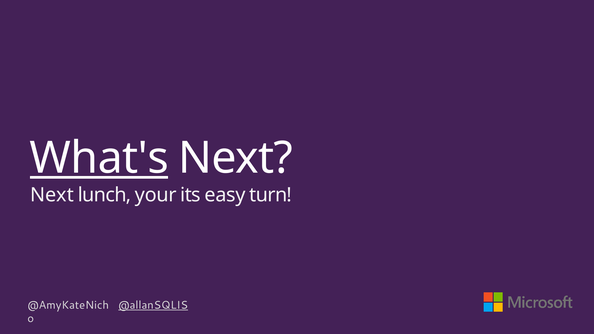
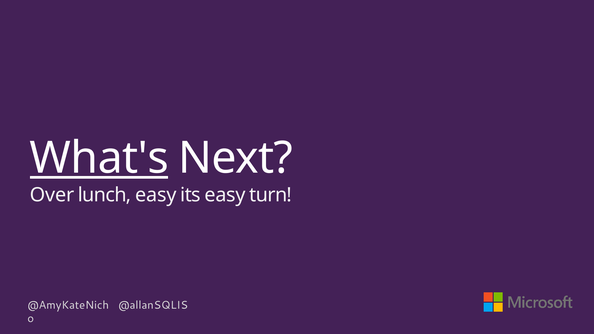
Next: Next -> Over (52, 195)
lunch your: your -> easy (156, 195)
@allanSQLIS underline: present -> none (153, 305)
